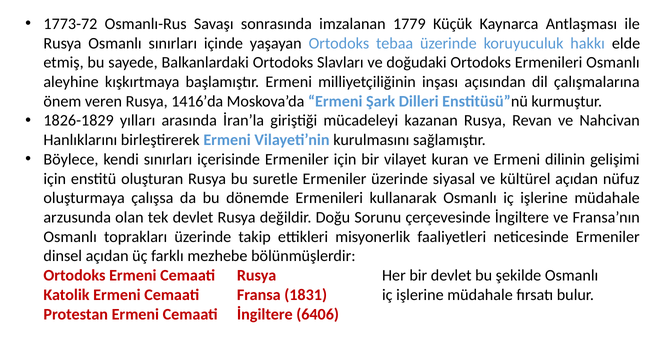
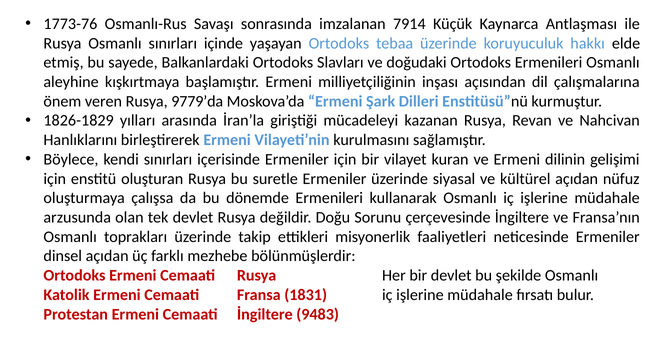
1773-72: 1773-72 -> 1773-76 (70, 24)
1779: 1779 -> 7914 (409, 24)
1416’da: 1416’da -> 9779’da (197, 101)
6406: 6406 -> 9483 (318, 314)
